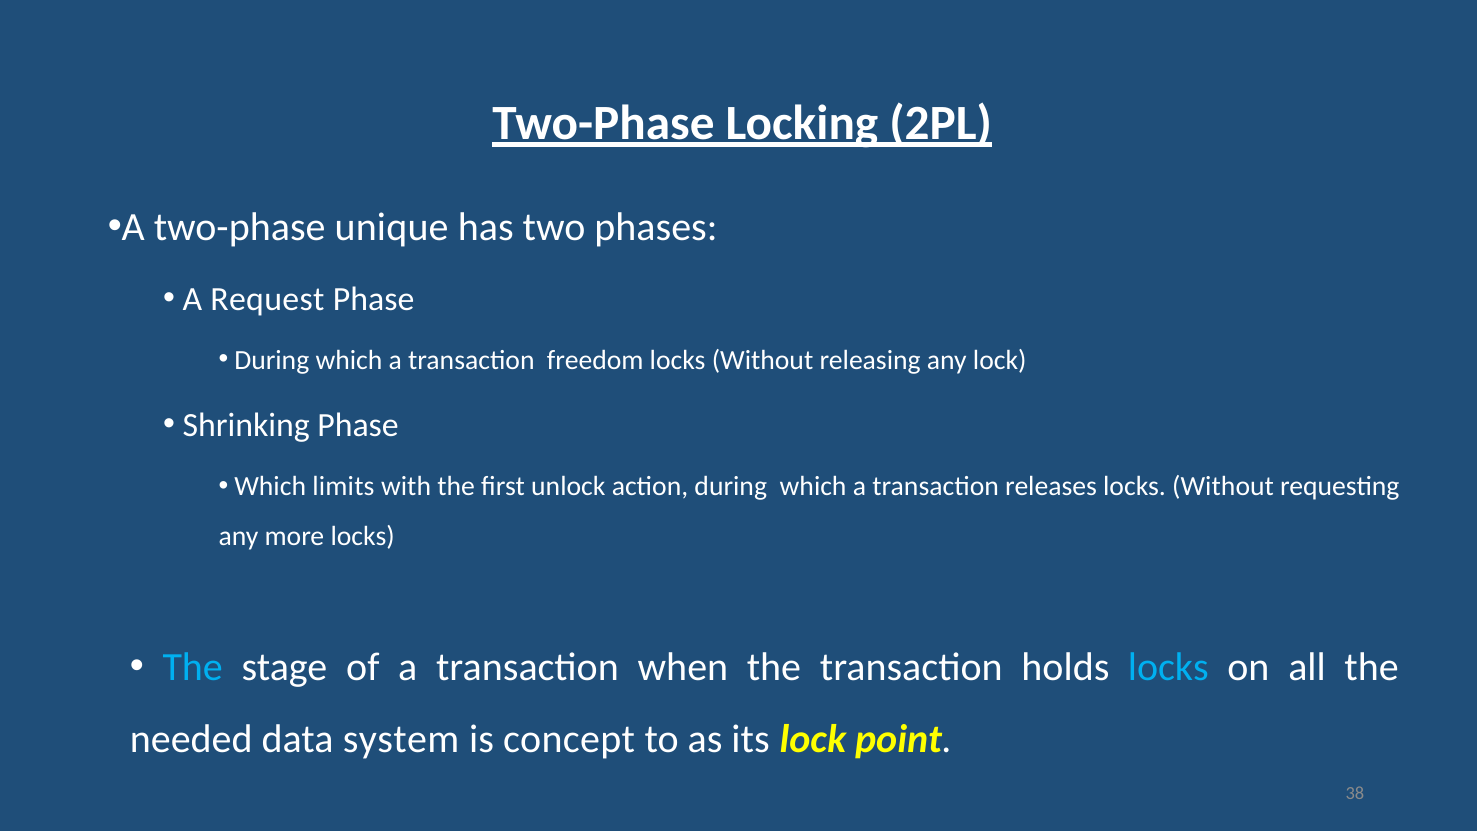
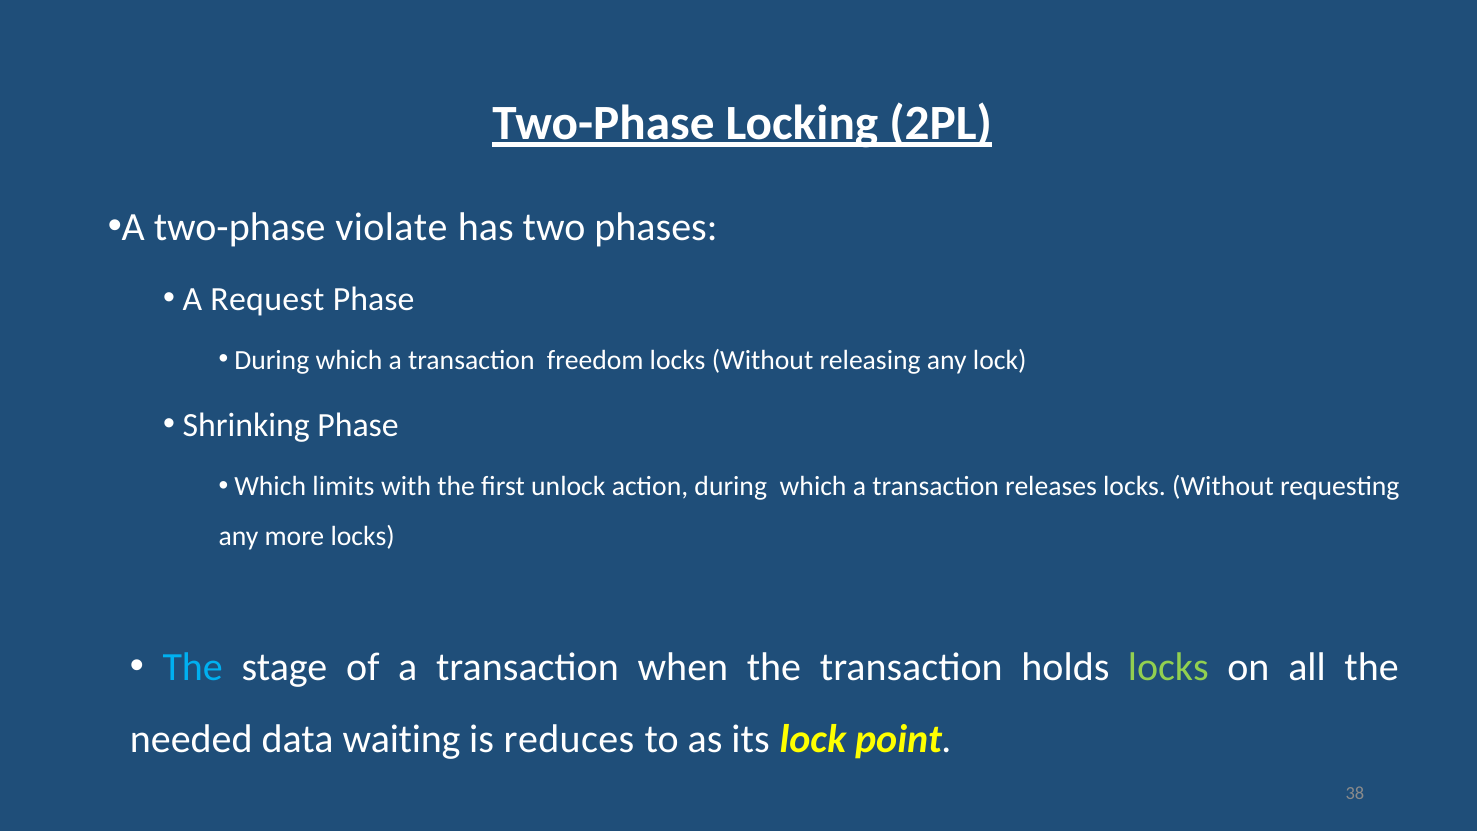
unique: unique -> violate (392, 228)
locks colour: light blue -> light green (1168, 667)
system: system -> waiting (401, 739)
concept: concept -> reduces (569, 739)
